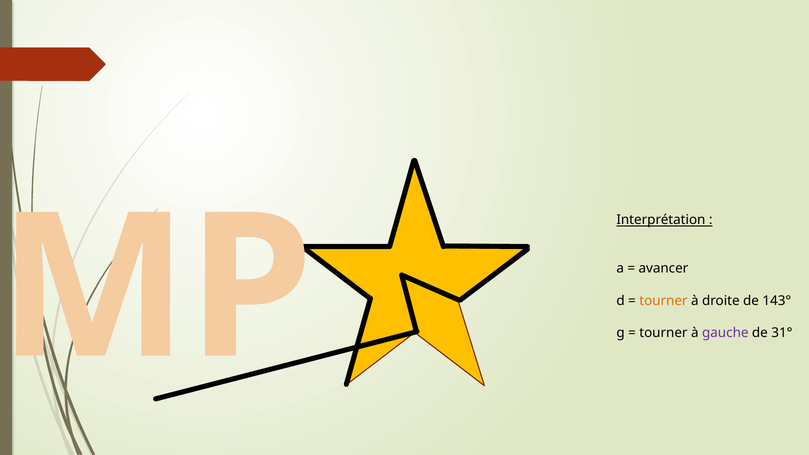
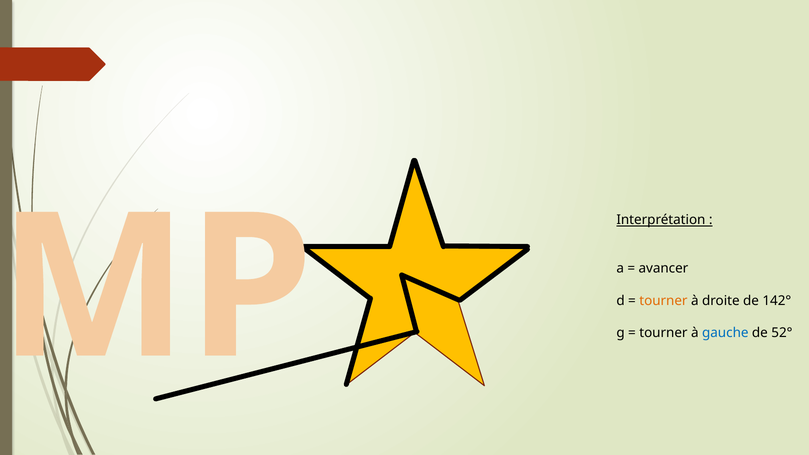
143°: 143° -> 142° (777, 301)
gauche colour: purple -> blue (725, 333)
31°: 31° -> 52° (782, 333)
